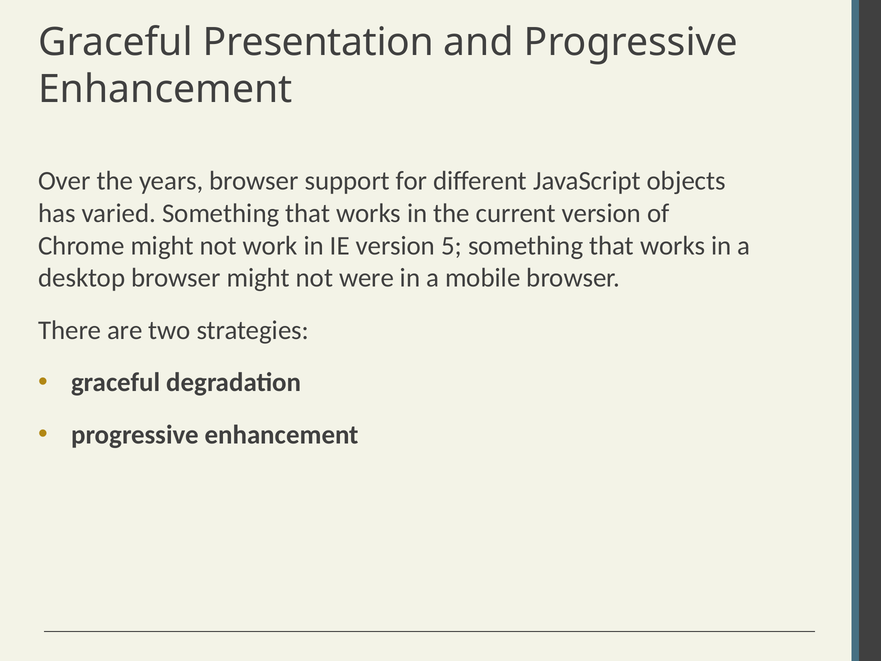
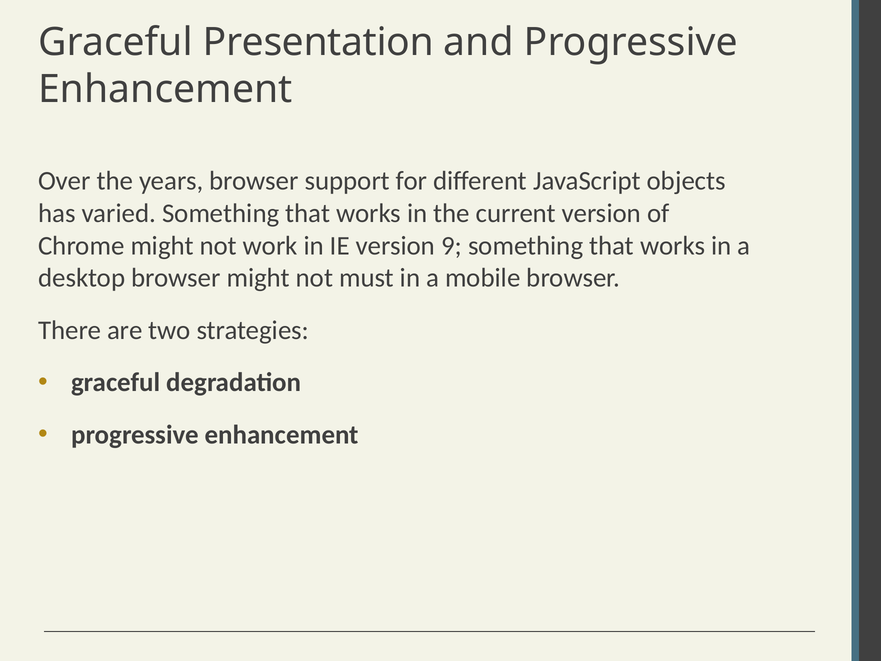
5: 5 -> 9 (451, 246)
were: were -> must (367, 278)
